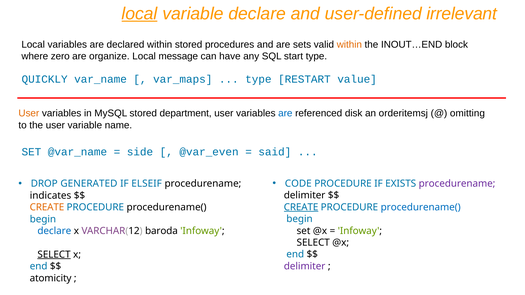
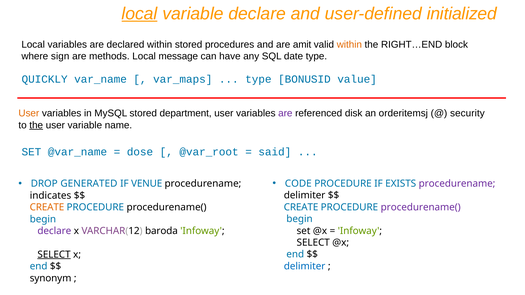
irrelevant: irrelevant -> initialized (462, 14)
sets: sets -> amit (302, 45)
INOUT…END: INOUT…END -> RIGHT…END (412, 45)
zero: zero -> sign (60, 56)
organize: organize -> methods (109, 56)
start: start -> date (294, 56)
RESTART: RESTART -> BONUSID (304, 79)
are colour: blue -> purple (285, 114)
omitting: omitting -> security (467, 114)
the underline: none -> present (36, 125)
side: side -> dose (140, 152)
@var_even: @var_even -> @var_root (209, 152)
ELSEIF: ELSEIF -> VENUE (147, 184)
CREATE underline: present -> none (301, 207)
procedurename( colour: blue -> purple (421, 207)
declare colour: blue -> purple (54, 231)
delimiter colour: purple -> blue (305, 266)
atomicity: atomicity -> synonym (51, 278)
